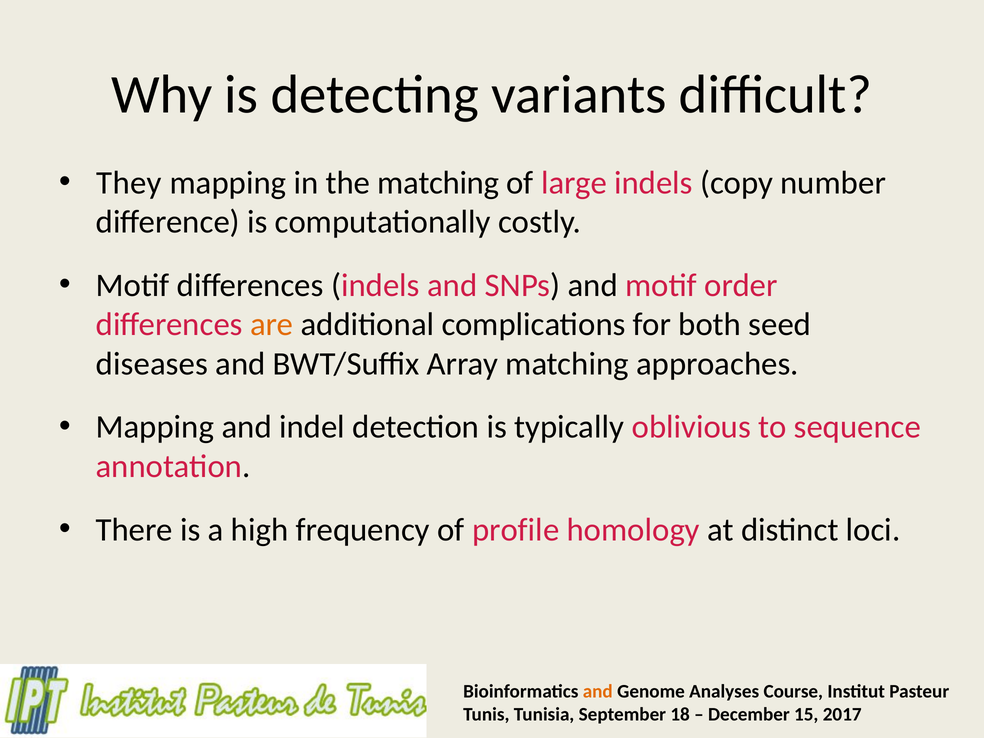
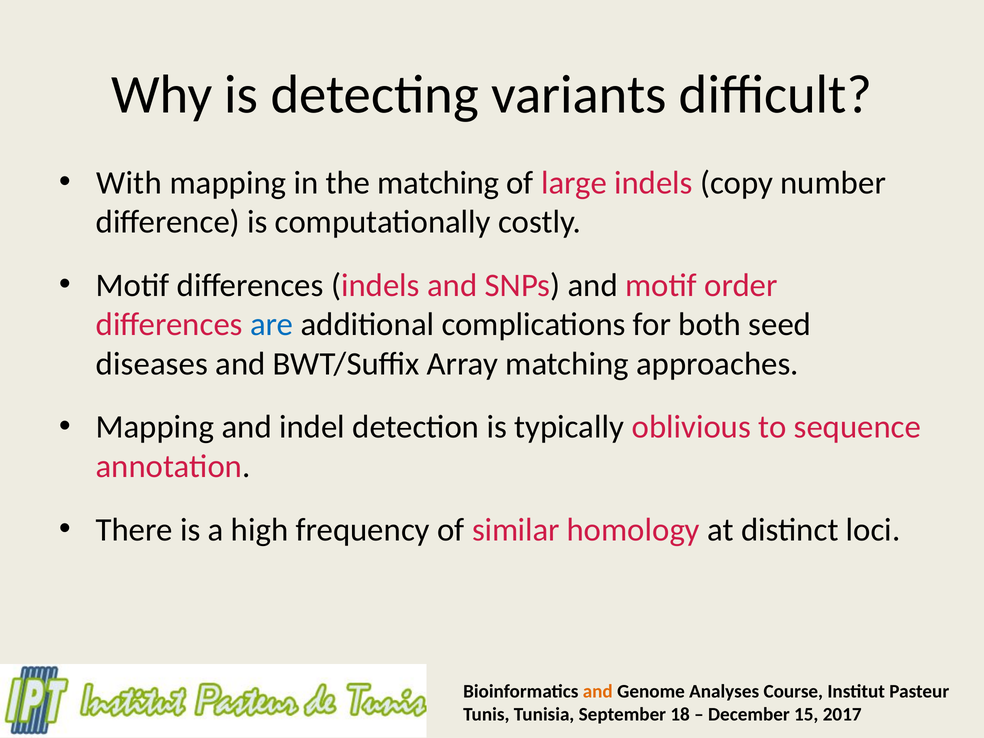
They: They -> With (129, 183)
are colour: orange -> blue (272, 325)
profile: profile -> similar (516, 530)
